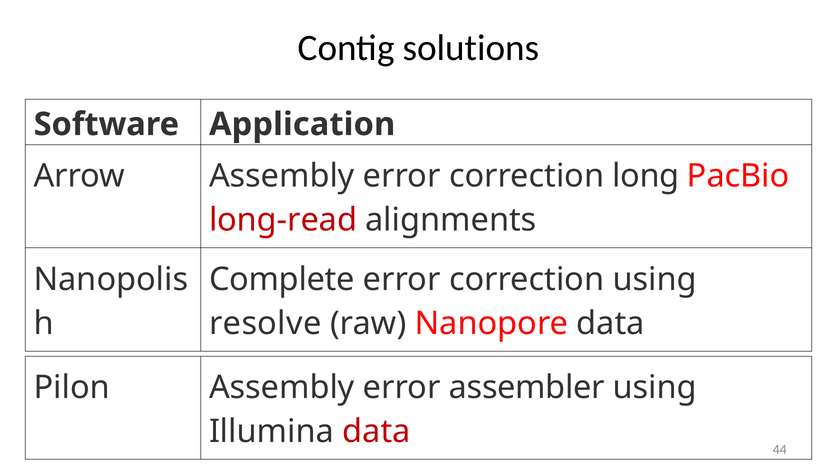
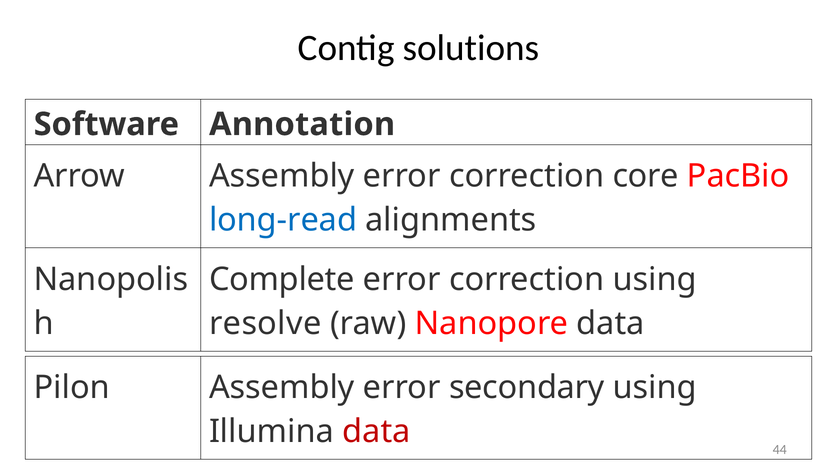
Application: Application -> Annotation (302, 124)
long: long -> core (646, 176)
long-read colour: red -> blue (283, 220)
assembler: assembler -> secondary (527, 387)
